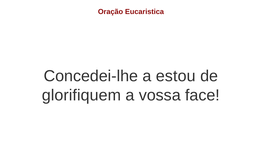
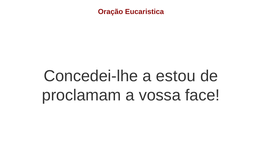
glorifiquem: glorifiquem -> proclamam (82, 95)
